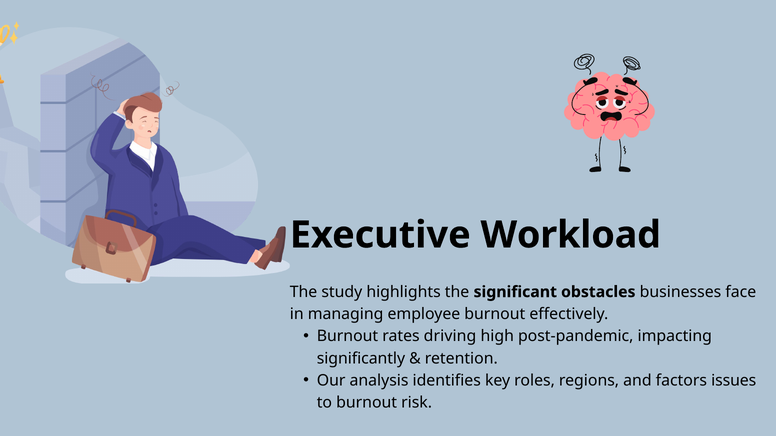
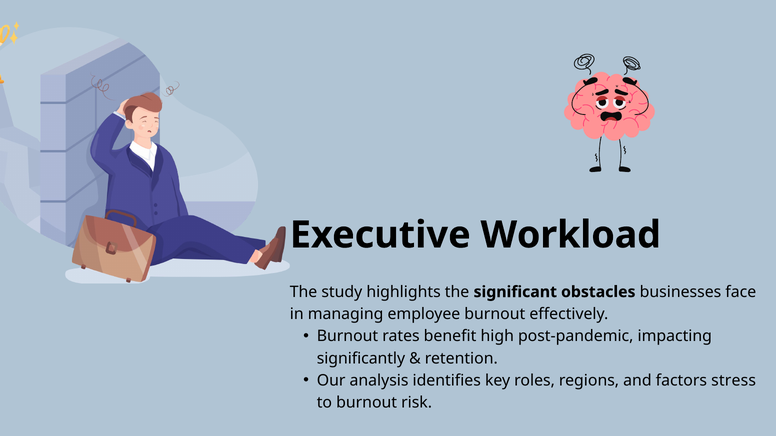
driving: driving -> benefit (450, 337)
issues: issues -> stress (734, 381)
